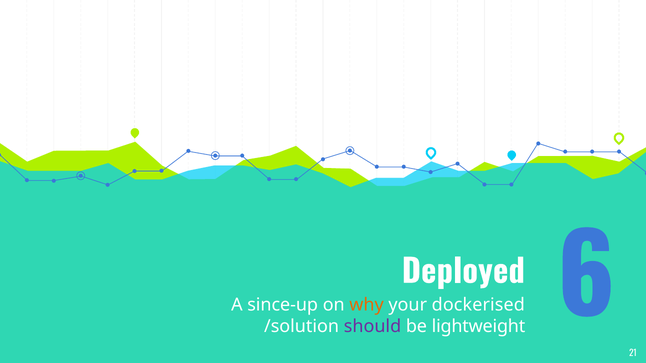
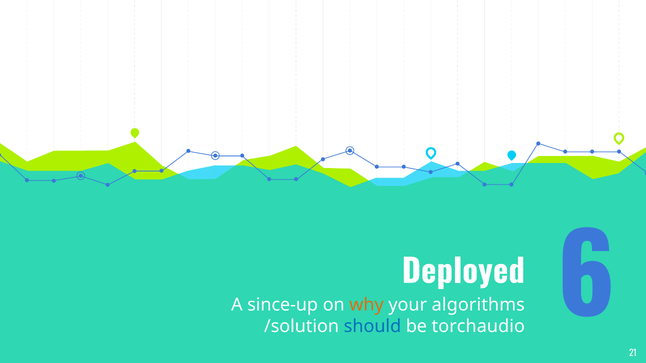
dockerised: dockerised -> algorithms (478, 305)
should colour: purple -> blue (372, 327)
lightweight: lightweight -> torchaudio (478, 327)
